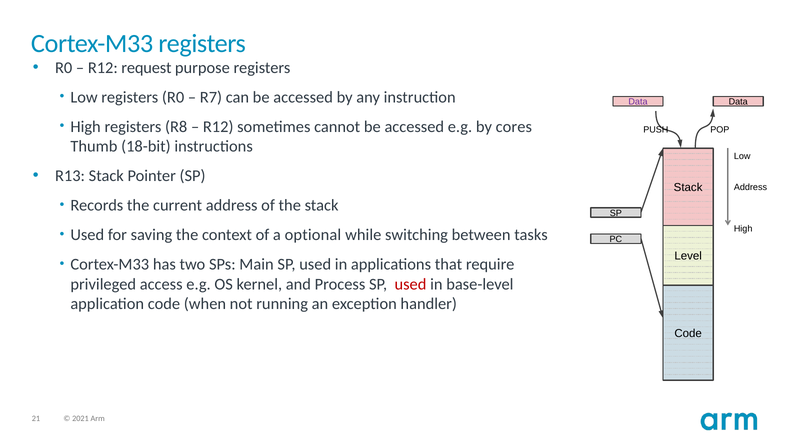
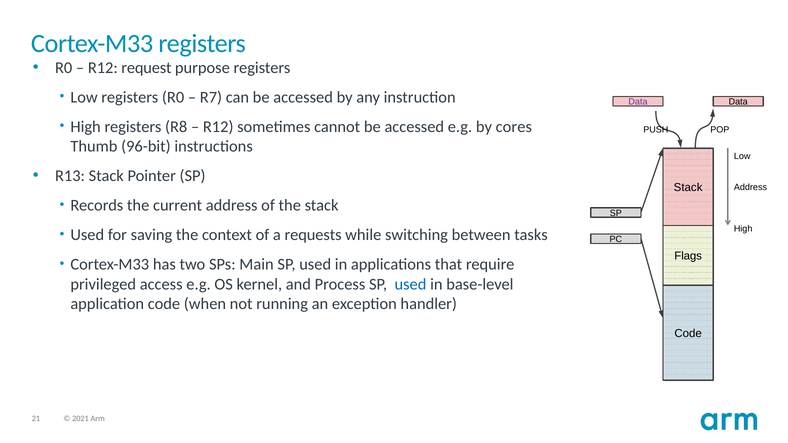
18-bit: 18-bit -> 96-bit (146, 146)
optional: optional -> requests (313, 235)
Level: Level -> Flags (688, 256)
used colour: red -> blue (410, 284)
